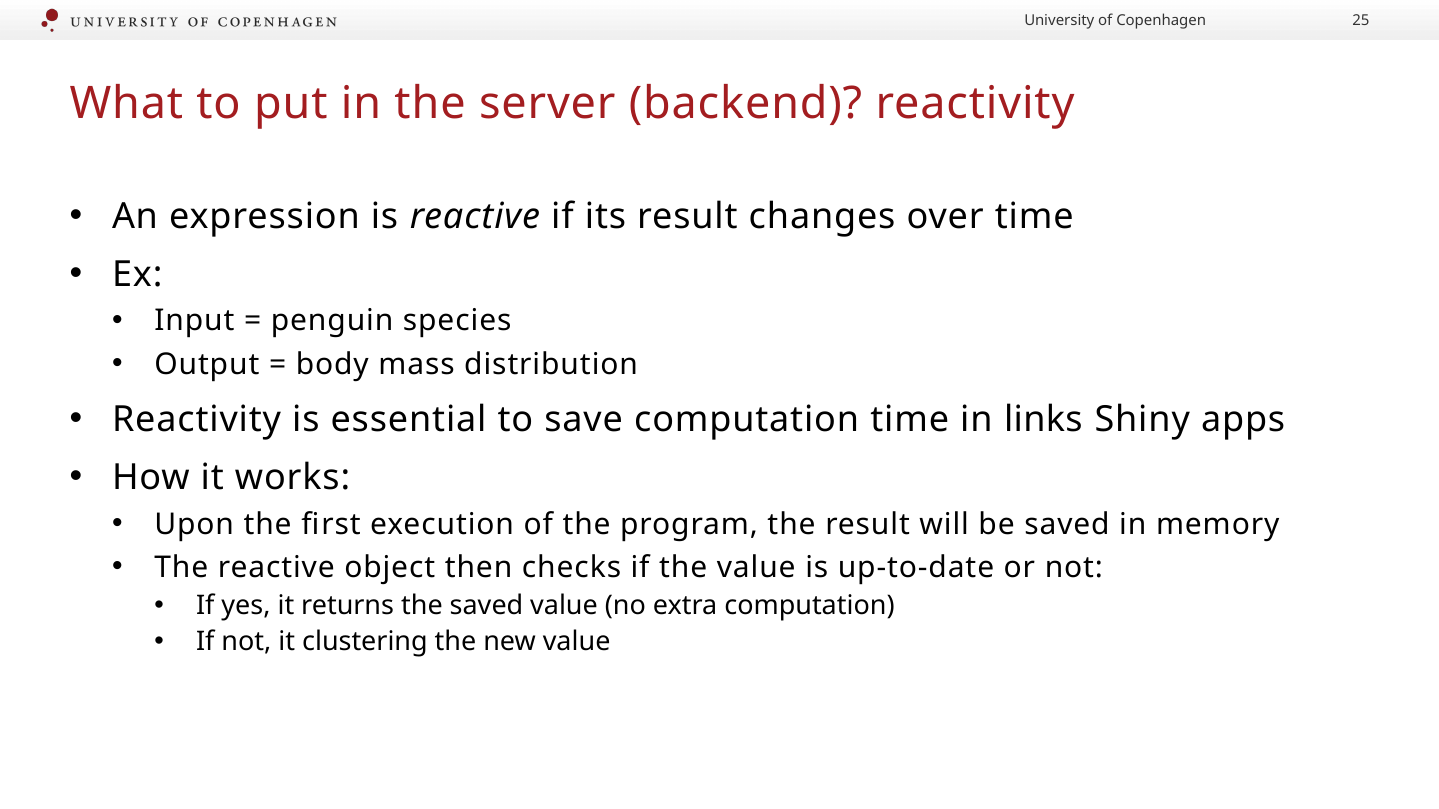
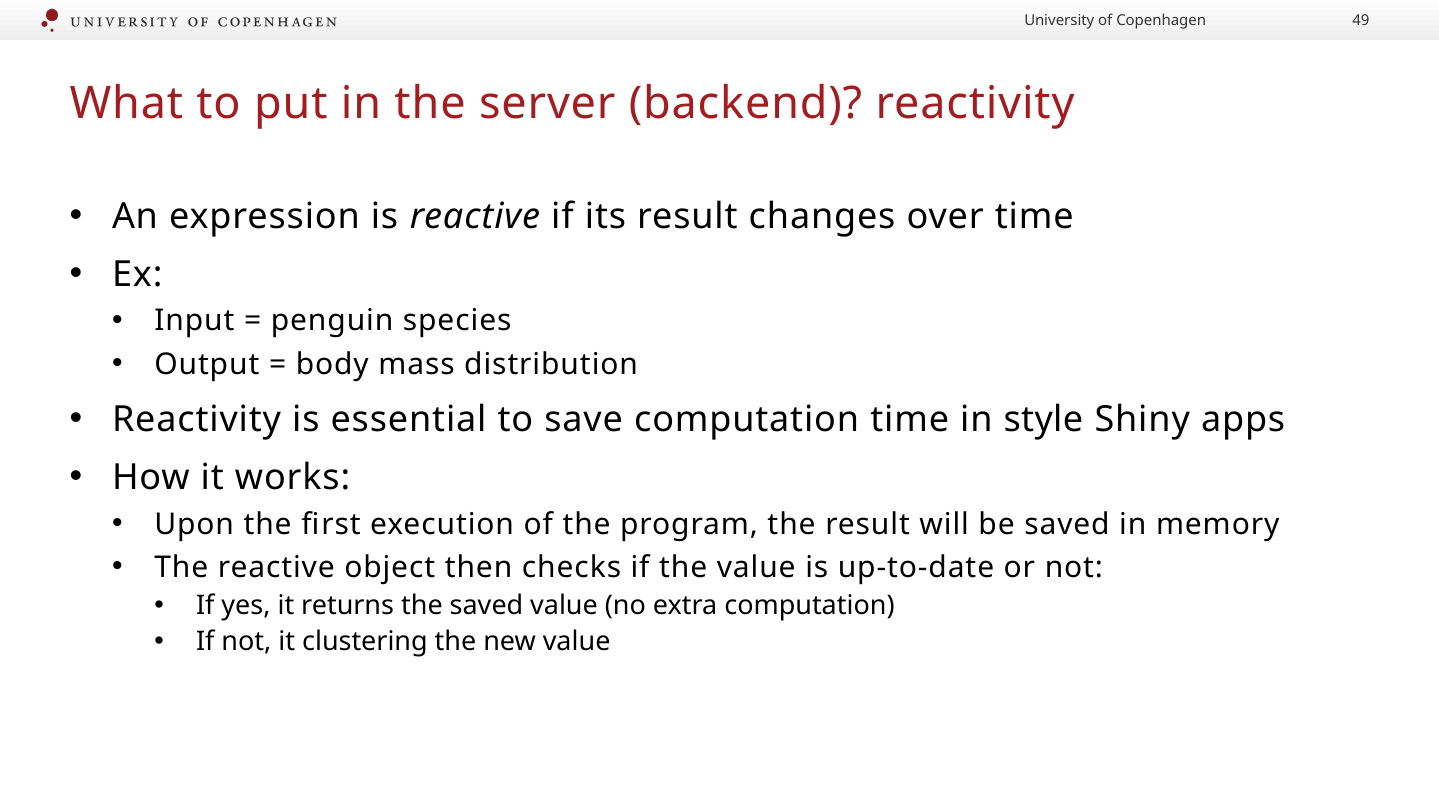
25: 25 -> 49 (1361, 21)
links: links -> style (1043, 420)
